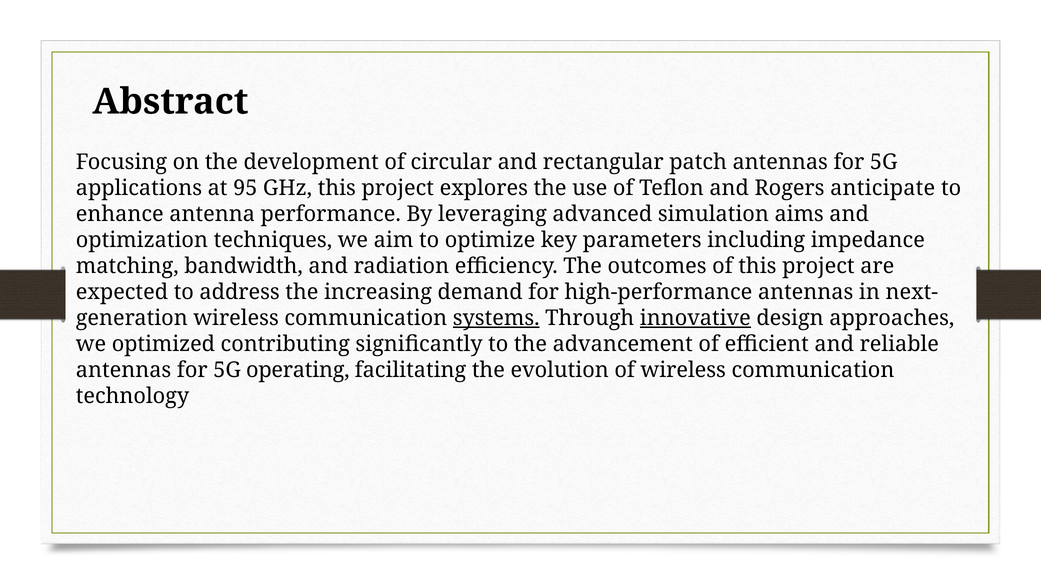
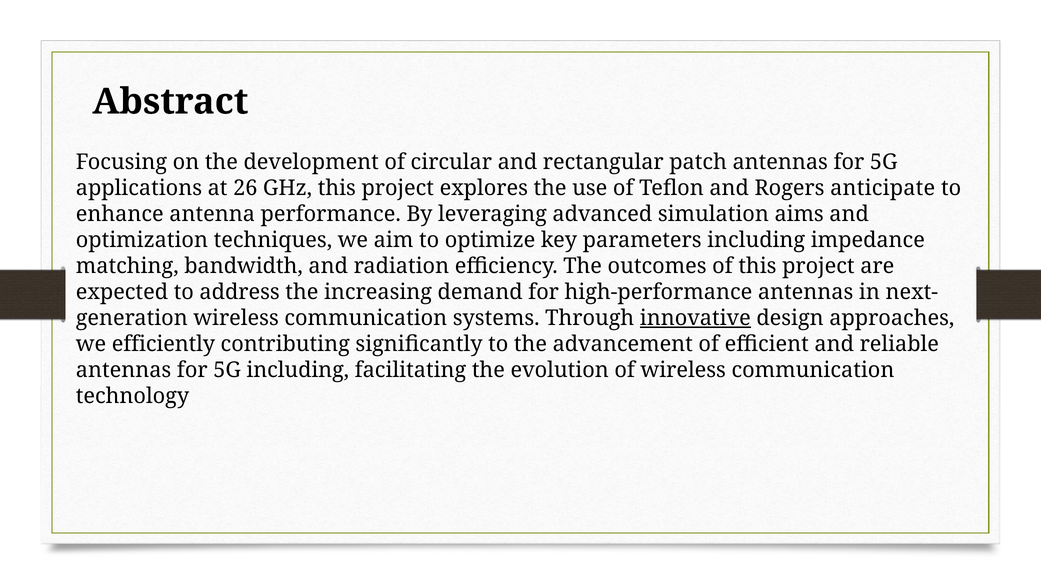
95: 95 -> 26 (245, 188)
systems underline: present -> none (496, 318)
optimized: optimized -> efficiently (163, 344)
5G operating: operating -> including (298, 370)
